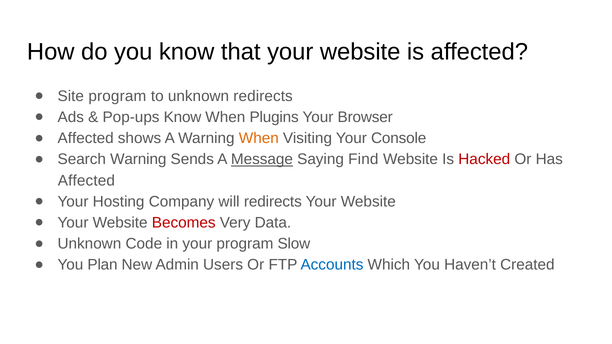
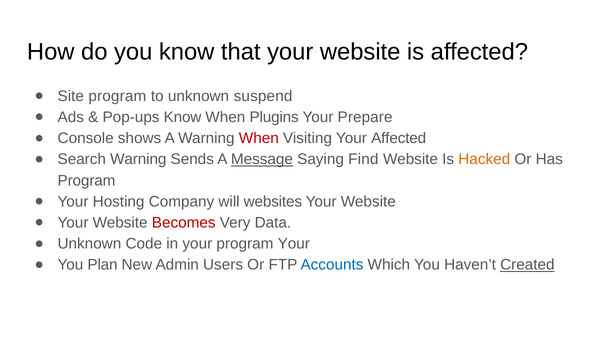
unknown redirects: redirects -> suspend (263, 96)
Browser: Browser -> Prepare (365, 117)
Affected: Affected -> Console (86, 138)
When colour: orange -> red (259, 138)
Your Console: Console -> Affected (399, 138)
Hacked colour: red -> orange (484, 160)
Affected: Affected -> Program (87, 181)
will redirects: redirects -> websites (273, 202)
program Slow: Slow -> Your (294, 244)
Created underline: none -> present (527, 265)
